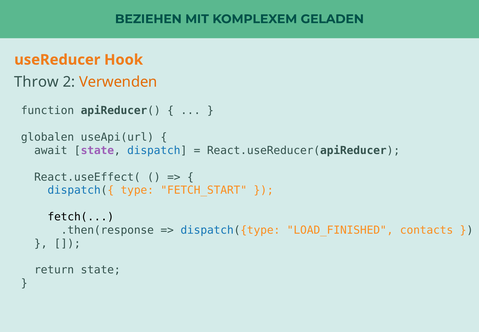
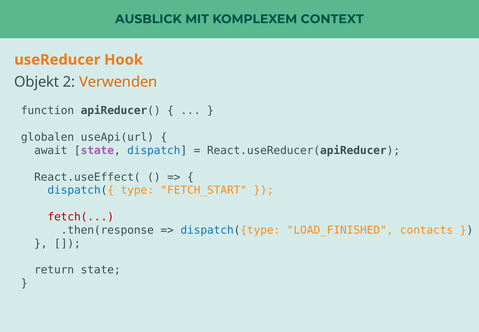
BEZIEHEN: BEZIEHEN -> AUSBLICK (148, 19)
GELADEN: GELADEN -> CONTEXT (332, 19)
Throw: Throw -> Objekt (37, 82)
fetch( colour: black -> red (81, 217)
